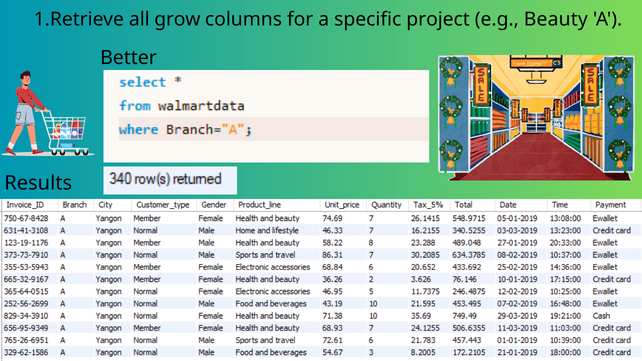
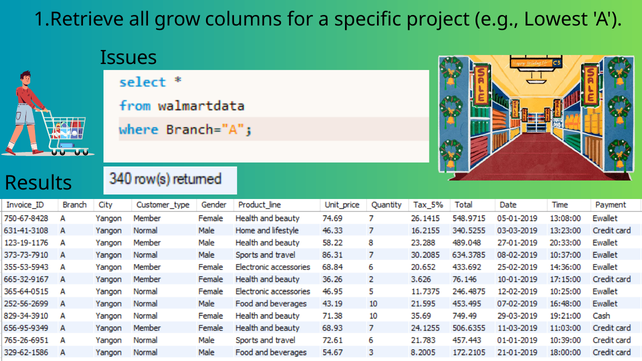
Beauty: Beauty -> Lowest (556, 19)
Better: Better -> Issues (129, 58)
